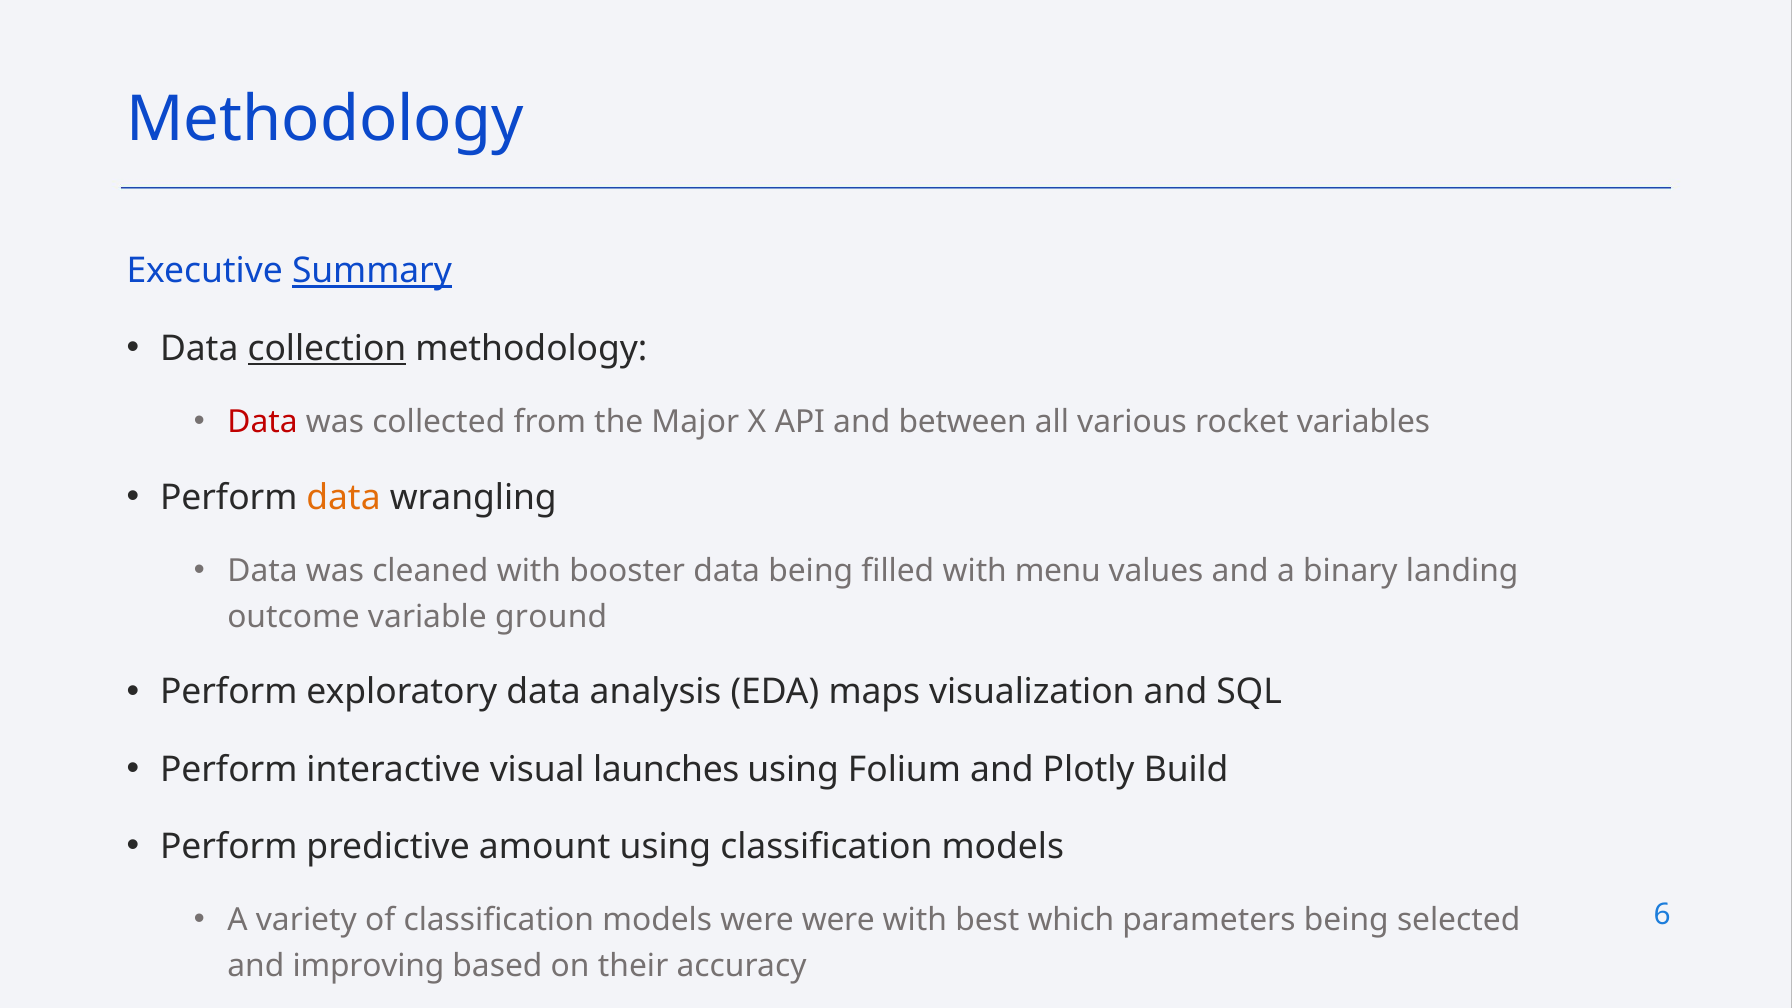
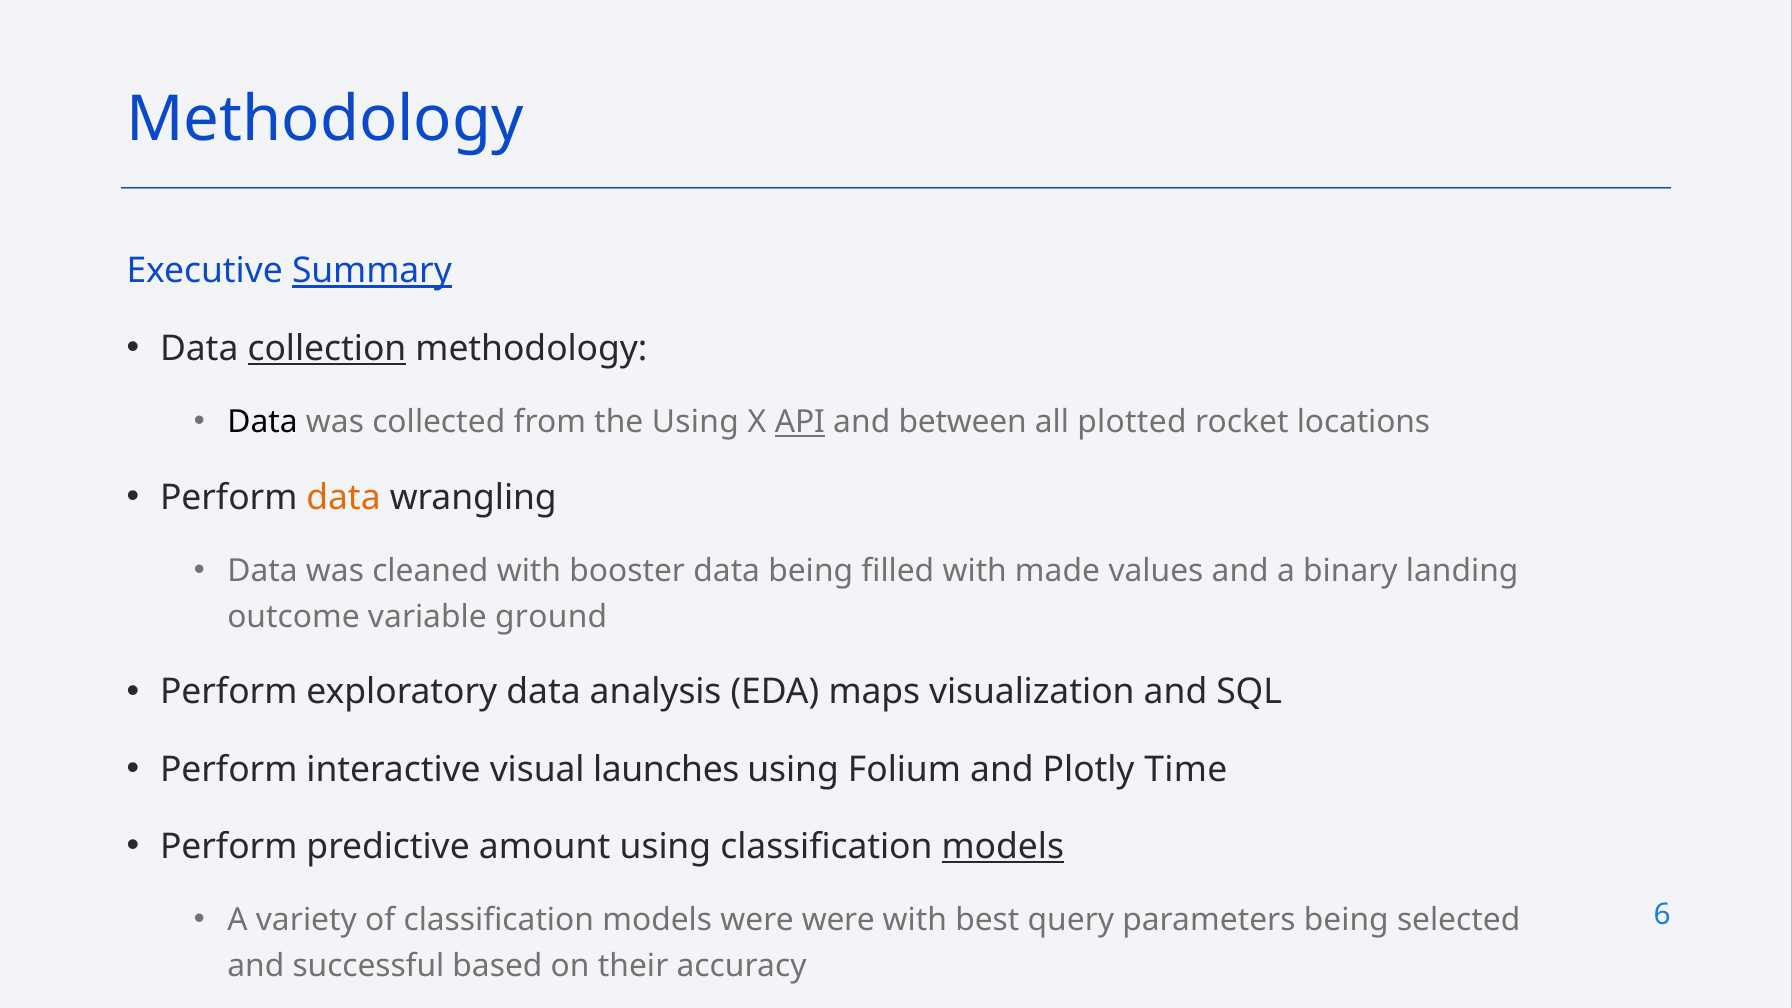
Data colour: red -> black (263, 422)
the Major: Major -> Using (695, 422)
API underline: none -> present (800, 422)
various: various -> plotted (1132, 422)
variables: variables -> locations (1363, 422)
menu: menu -> made (1058, 571)
Build: Build -> Time (1186, 769)
models underline: none -> present (1003, 846)
which: which -> query (1071, 920)
improving: improving -> successful (368, 966)
